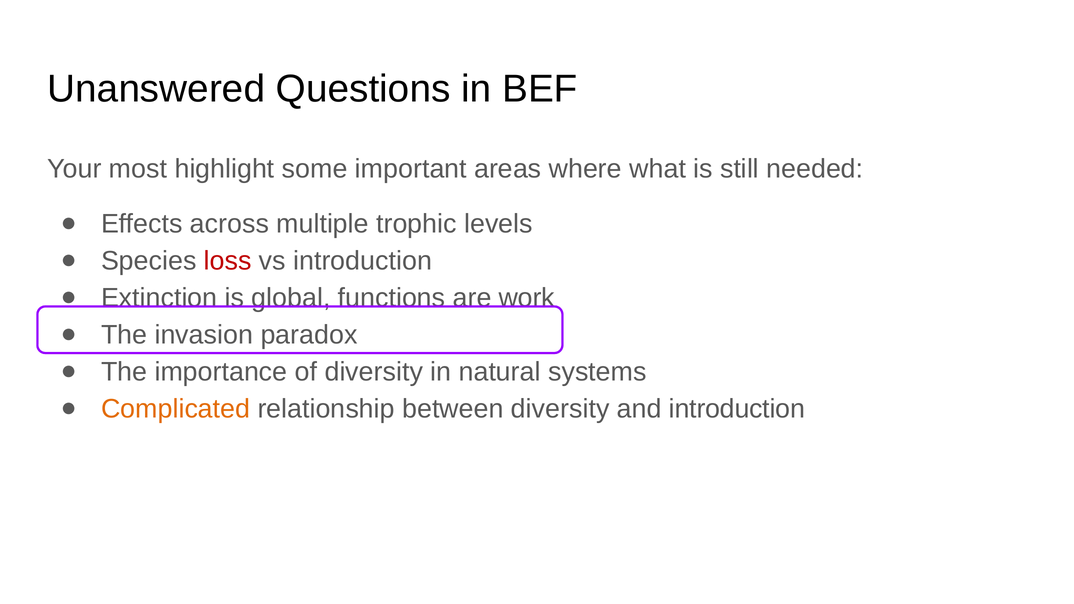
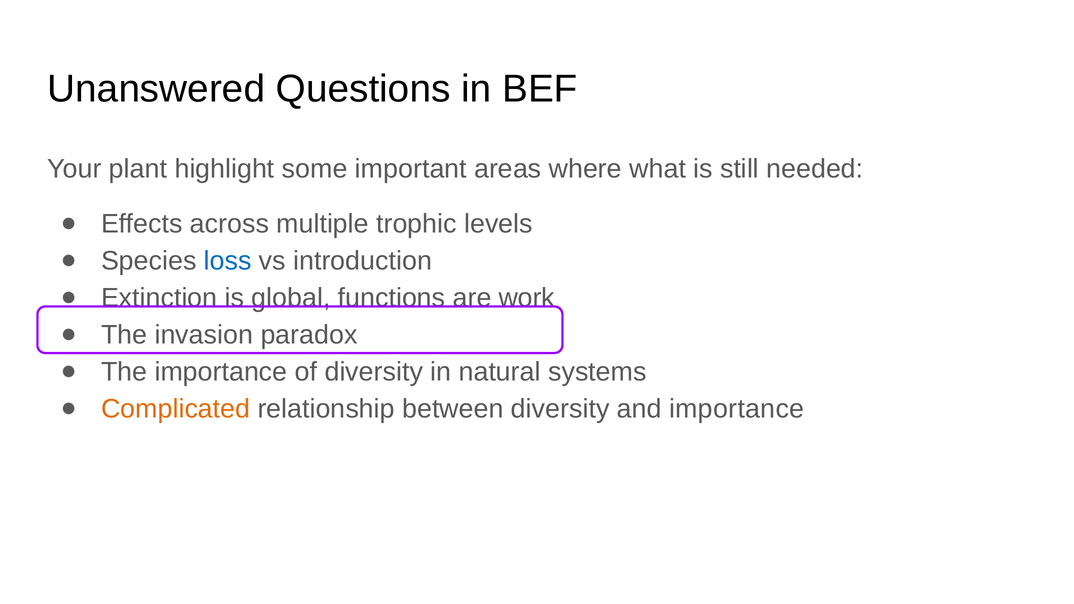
most: most -> plant (138, 169)
loss colour: red -> blue (228, 261)
and introduction: introduction -> importance (737, 409)
